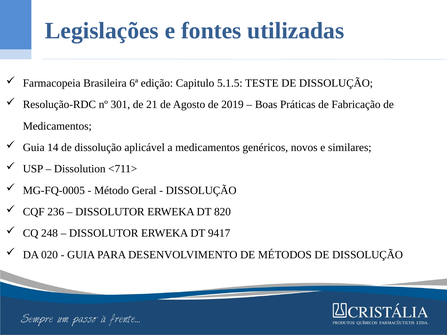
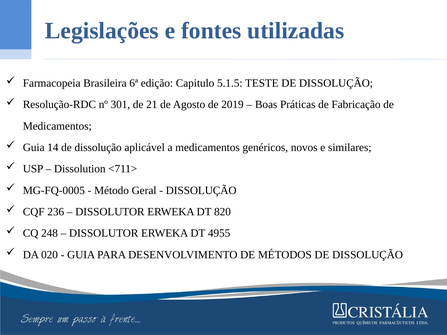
9417: 9417 -> 4955 (219, 233)
